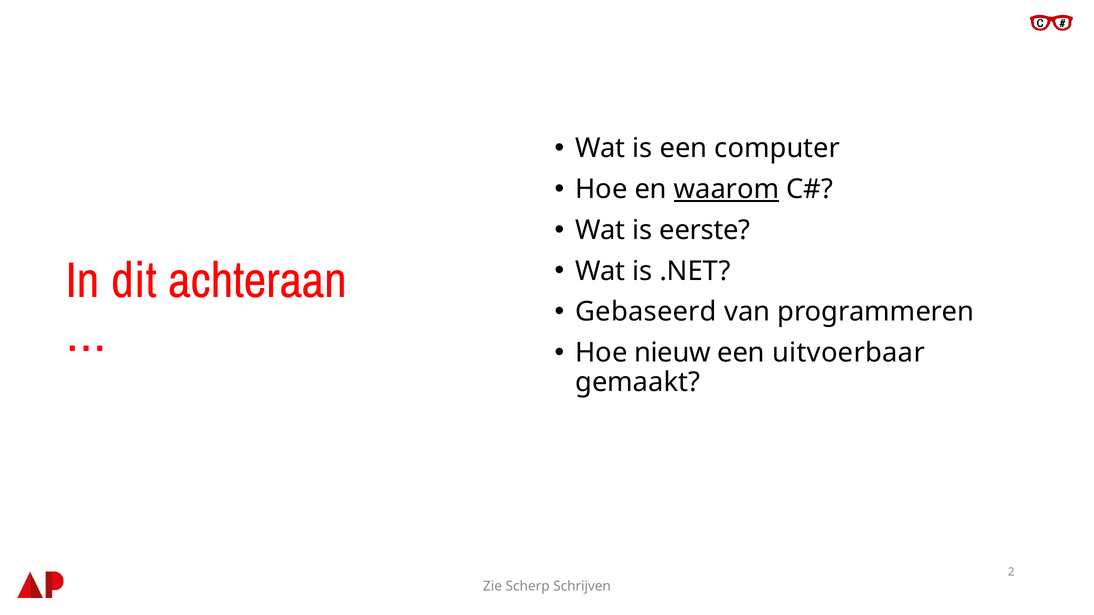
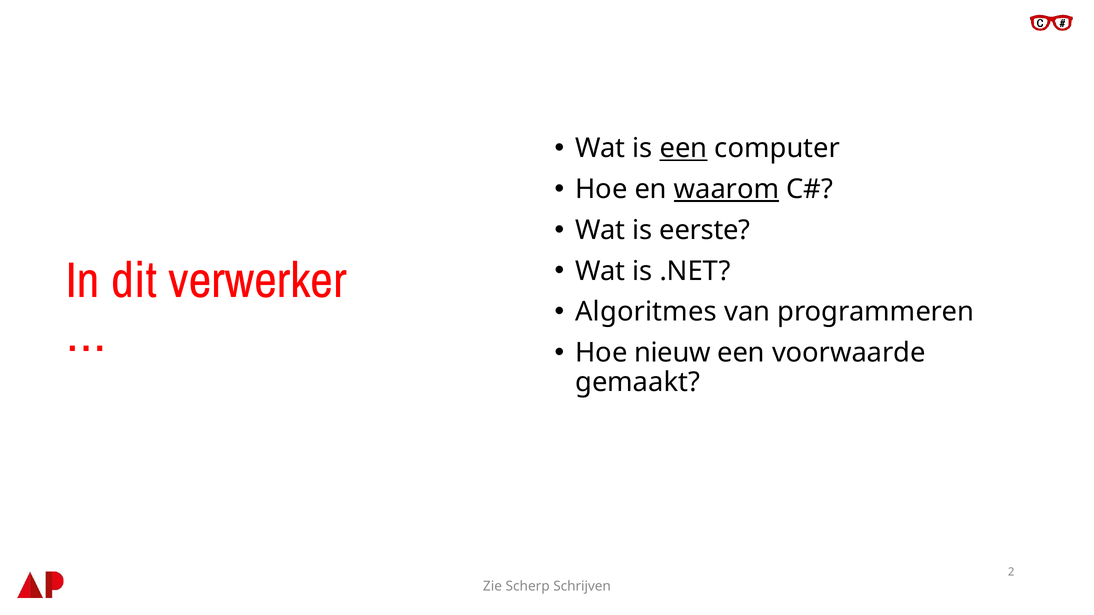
een underline: none -> present (683, 148)
achteraan: achteraan -> verwerker (258, 281)
Gebaseerd: Gebaseerd -> Algoritmes (646, 312)
uitvoerbaar: uitvoerbaar -> voorwaarde (849, 353)
